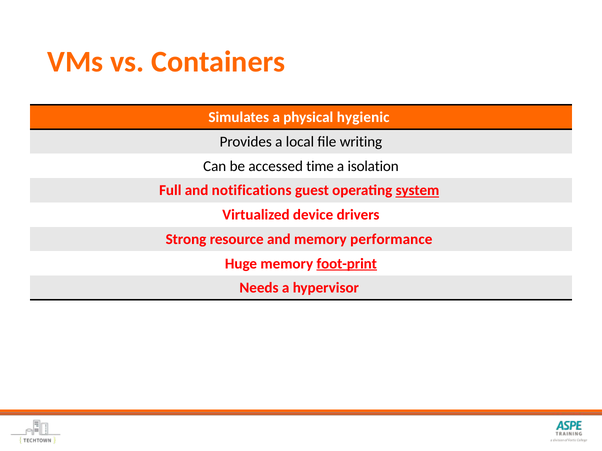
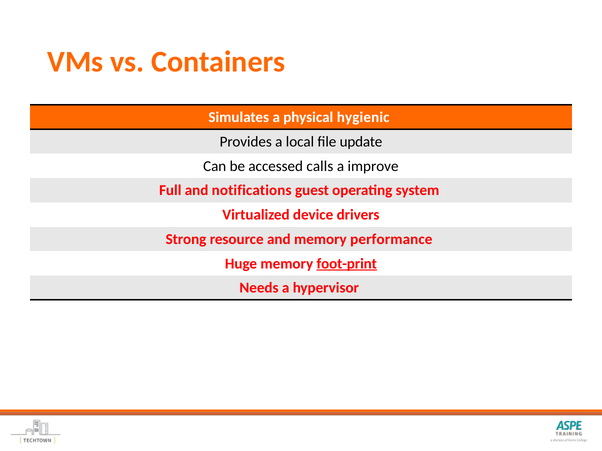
writing: writing -> update (361, 142)
time: time -> calls (320, 166)
isolation: isolation -> improve (373, 166)
system underline: present -> none (417, 191)
